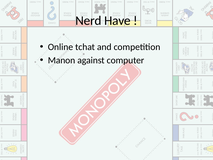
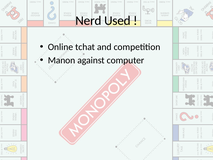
Have: Have -> Used (117, 21)
